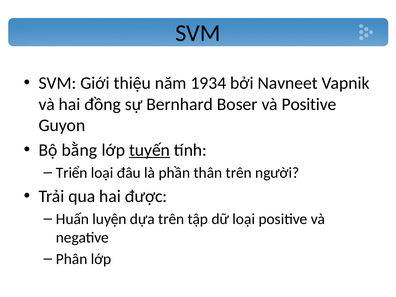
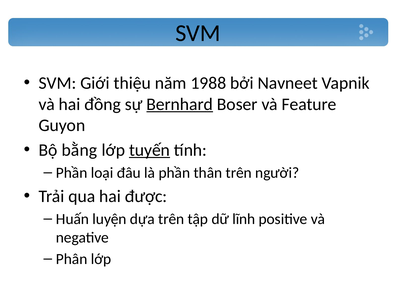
1934: 1934 -> 1988 (208, 83)
Bernhard underline: none -> present (180, 104)
và Positive: Positive -> Feature (309, 104)
Triển: Triển -> Phần (72, 173)
dữ loại: loại -> lĩnh (244, 219)
